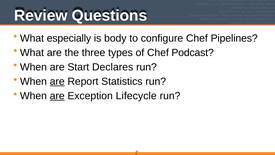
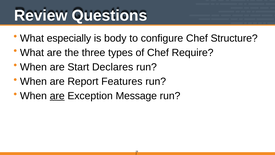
Pipelines: Pipelines -> Structure (234, 38)
Podcast: Podcast -> Require (193, 53)
are underline: present -> none (57, 81)
Statistics: Statistics -> Features (122, 81)
Lifecycle: Lifecycle -> Message (136, 96)
